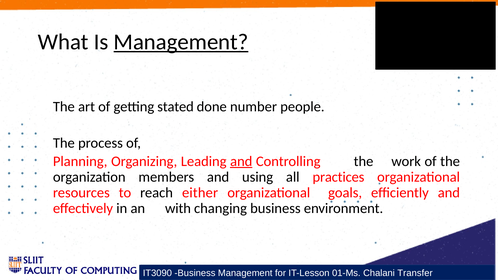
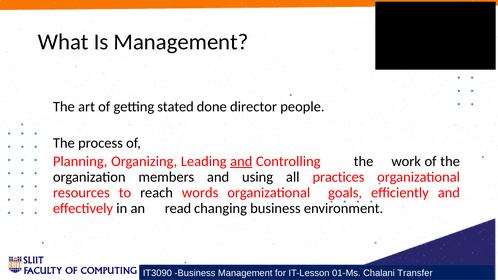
Management underline: present -> none (181, 42)
number: number -> director (254, 107)
either: either -> words (200, 193)
with: with -> read (178, 208)
